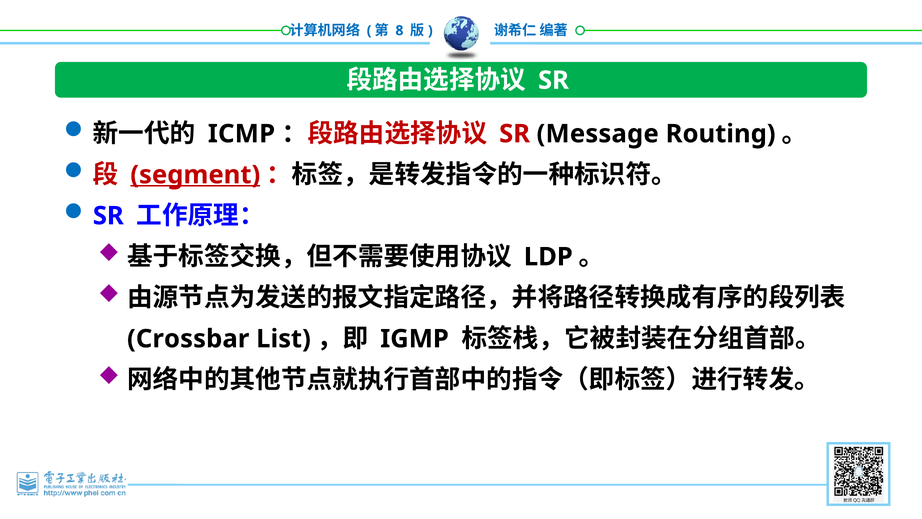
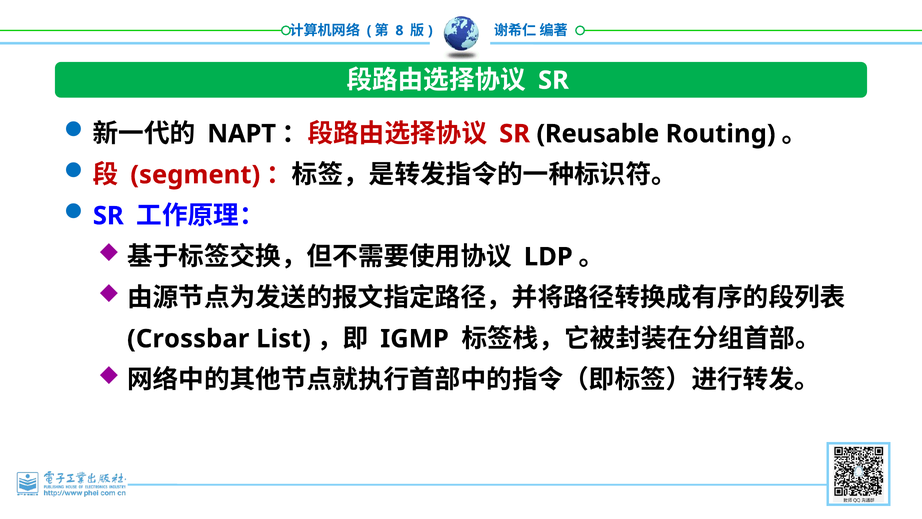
ICMP: ICMP -> NAPT (242, 134)
Message: Message -> Reusable (598, 134)
segment underline: present -> none (195, 175)
